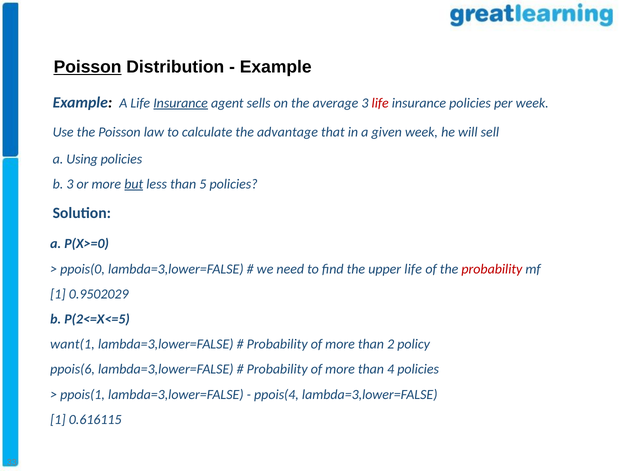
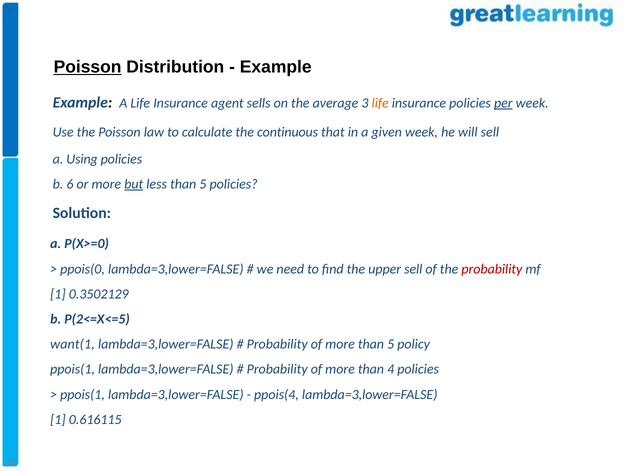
Insurance underline: present -> none (181, 103)
life colour: red -> orange (380, 103)
per underline: none -> present (503, 103)
advantage: advantage -> continuous (288, 132)
b 3: 3 -> 6 (70, 184)
upper life: life -> sell (413, 269)
0.9502029: 0.9502029 -> 0.3502129 (99, 294)
more than 2: 2 -> 5 (391, 344)
ppois(6: ppois(6 -> ppois(1 (73, 369)
